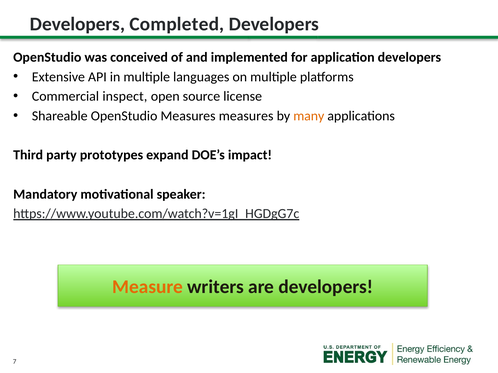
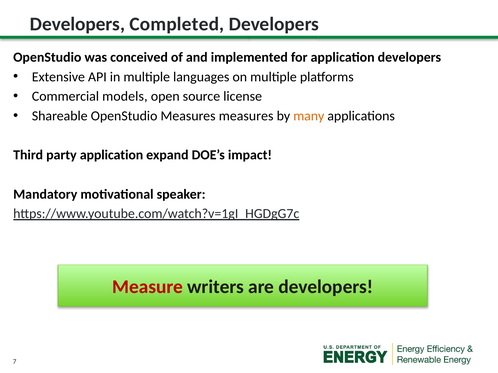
inspect: inspect -> models (125, 97)
party prototypes: prototypes -> application (112, 155)
Measure colour: orange -> red (148, 287)
